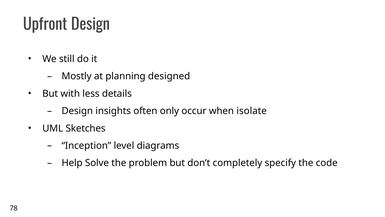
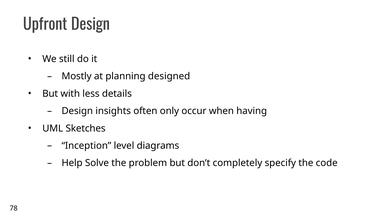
isolate: isolate -> having (252, 111)
